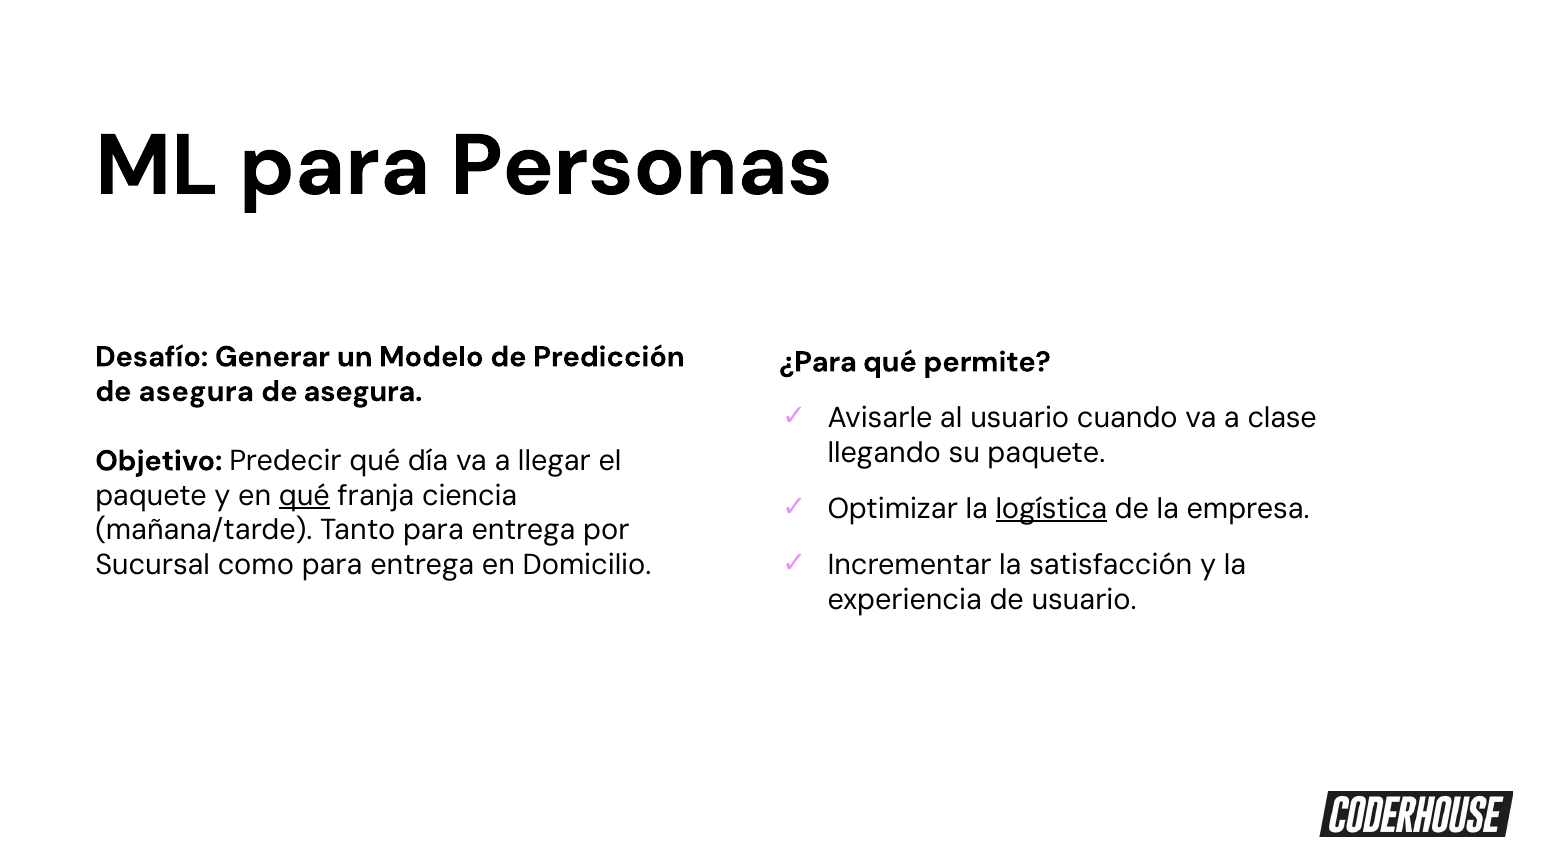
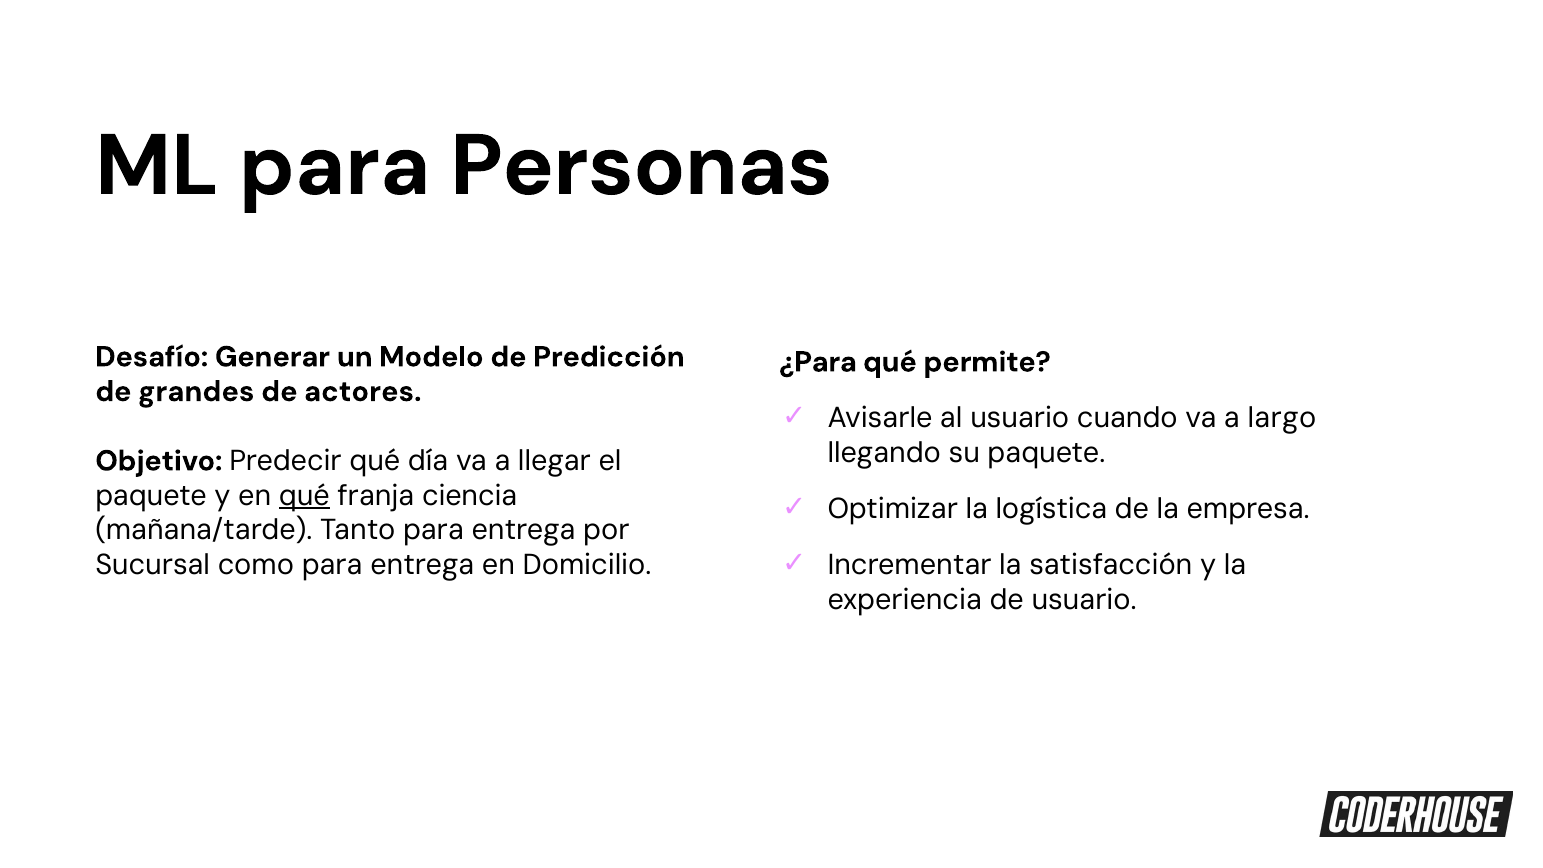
asegura: asegura -> grandes (196, 391)
asegura: asegura -> actores (363, 391)
clase: clase -> largo (1282, 418)
logística underline: present -> none (1051, 509)
